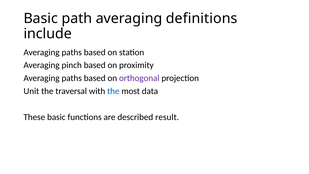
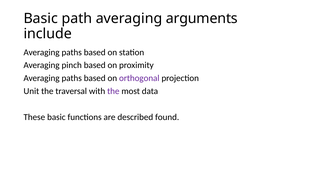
definitions: definitions -> arguments (202, 18)
the colour: blue -> purple (113, 91)
result: result -> found (167, 117)
